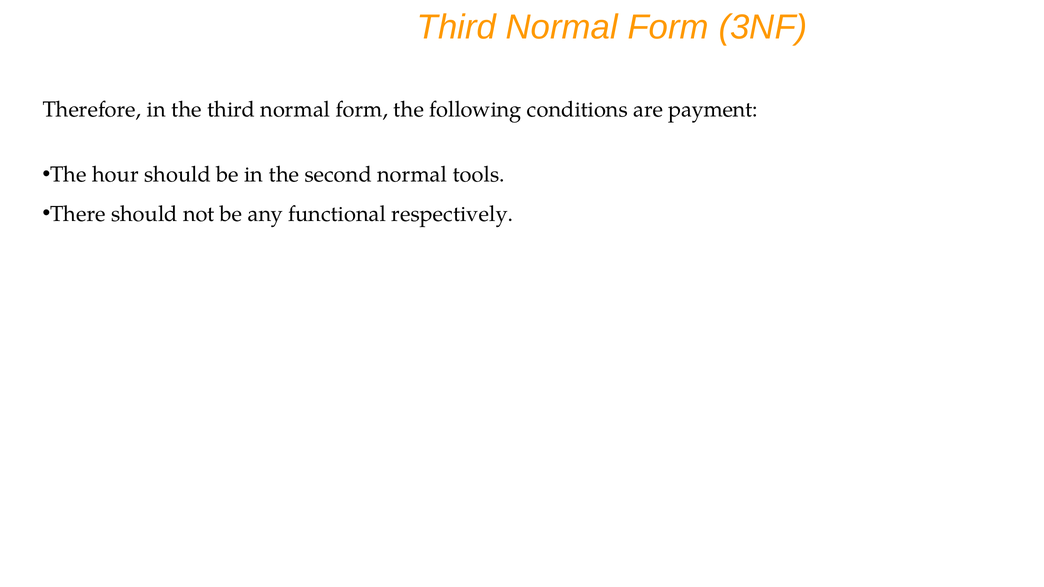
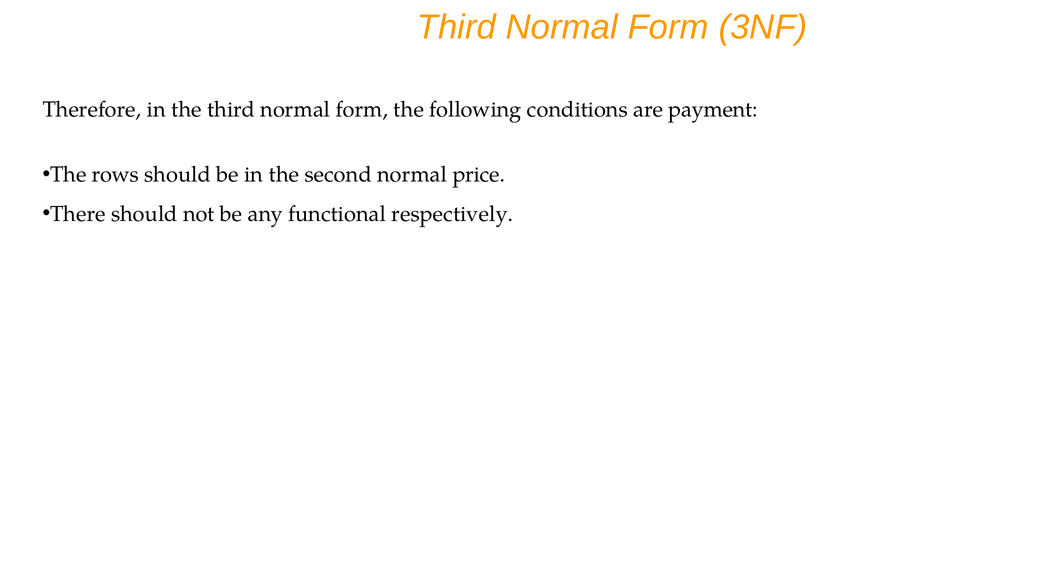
hour: hour -> rows (116, 175)
tools: tools -> price (479, 175)
